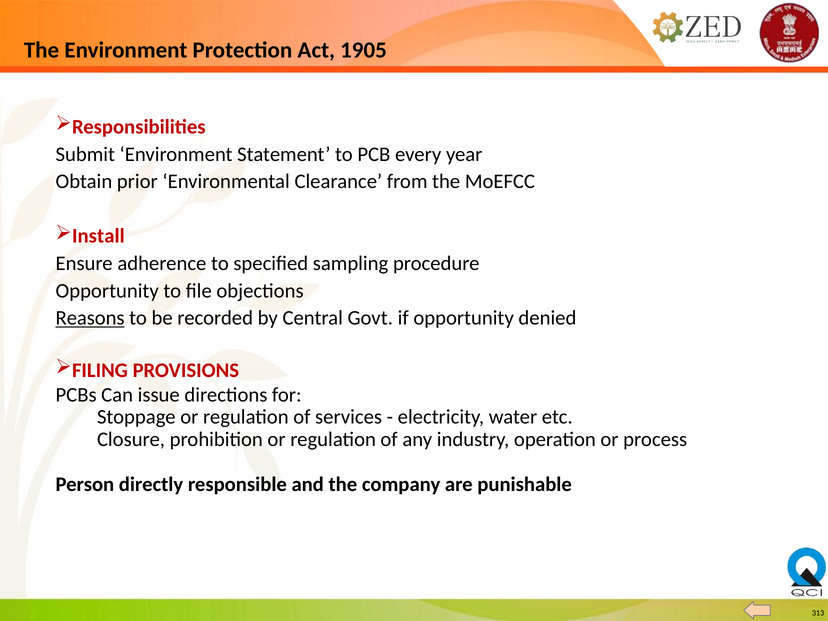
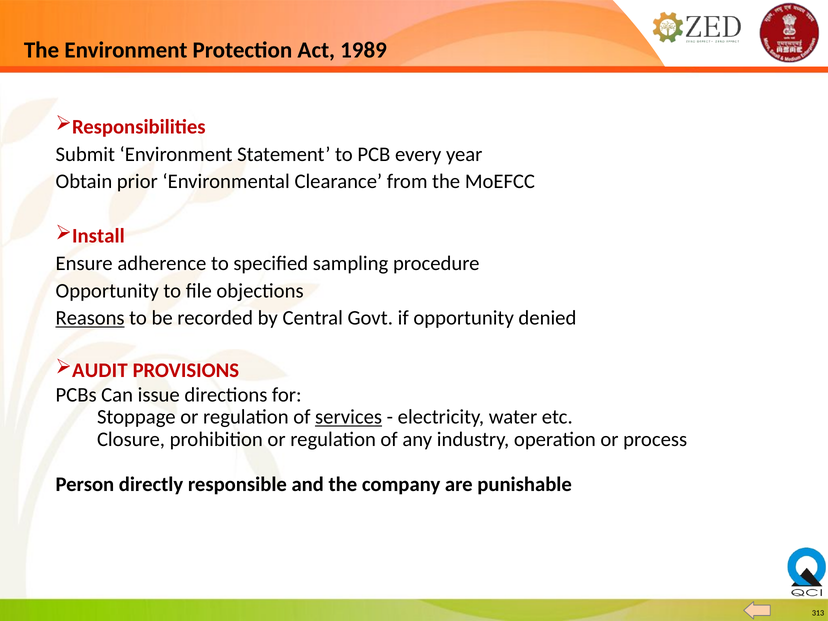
1905: 1905 -> 1989 (364, 50)
FILING: FILING -> AUDIT (100, 370)
services underline: none -> present (349, 417)
